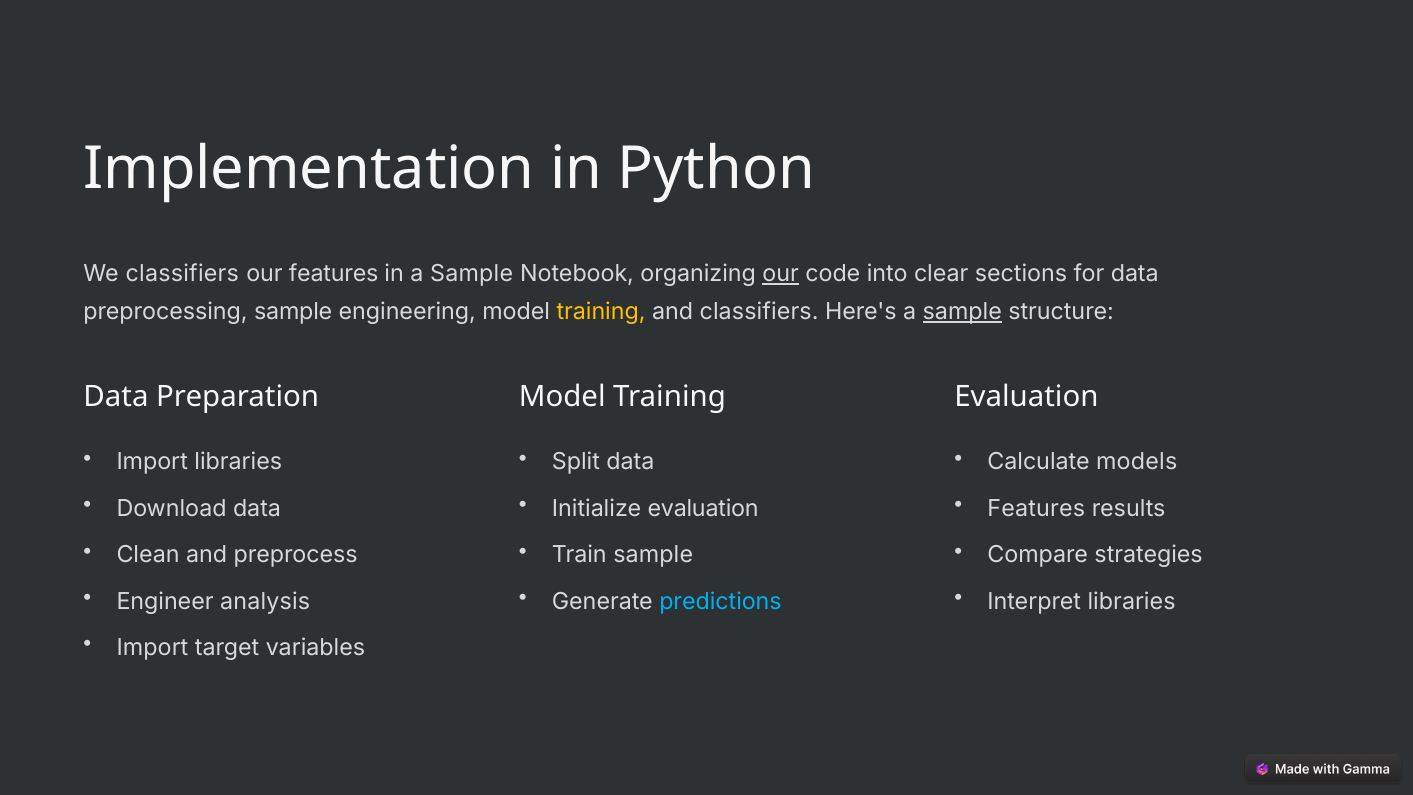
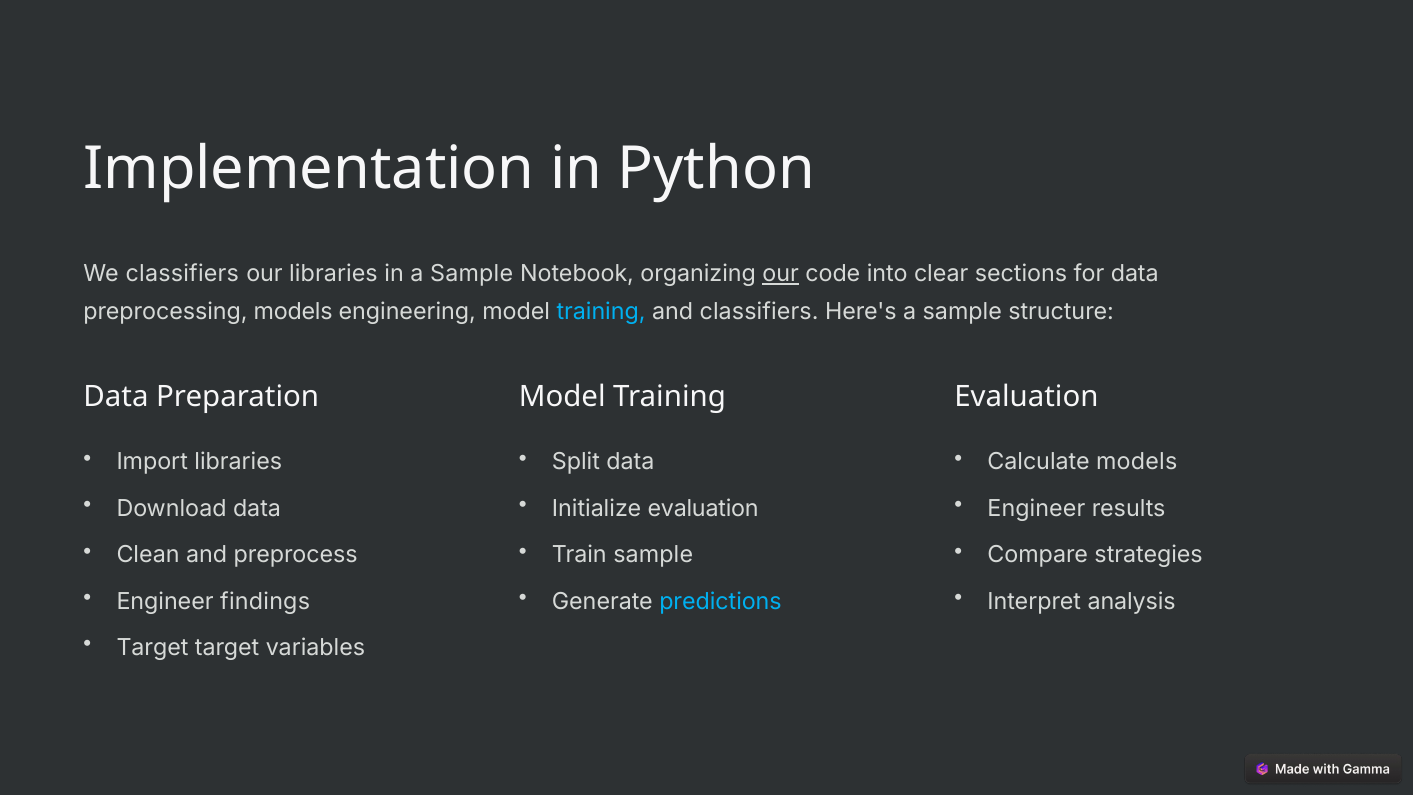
our features: features -> libraries (333, 274)
preprocessing sample: sample -> models (293, 312)
training colour: yellow -> light blue (601, 312)
sample underline: present -> none (962, 312)
Features: Features -> Engineer (1036, 508)
analysis: analysis -> findings (265, 601)
Interpret libraries: libraries -> analysis (1132, 601)
Import: Import -> Target (152, 648)
